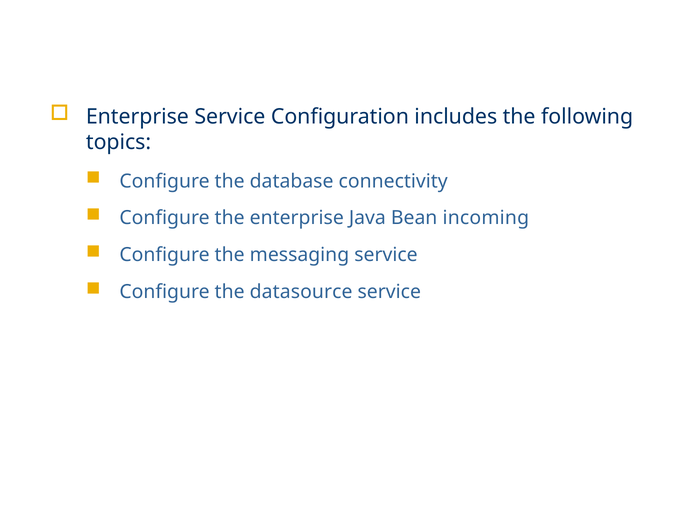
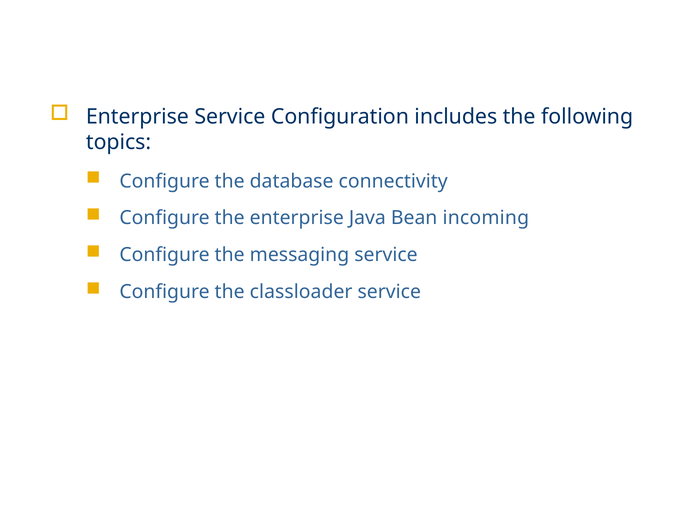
datasource: datasource -> classloader (301, 292)
